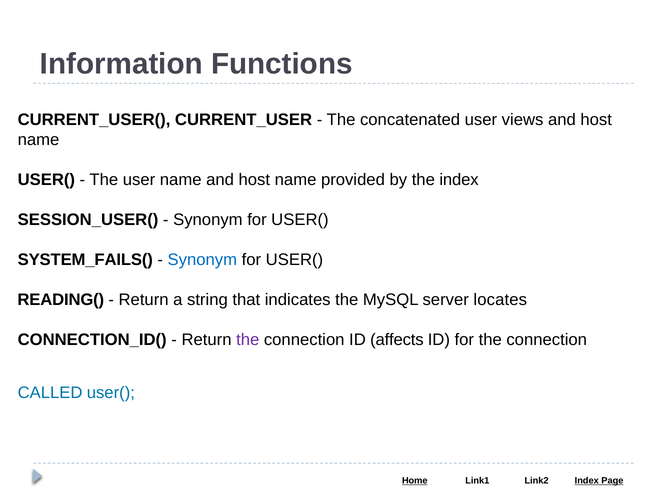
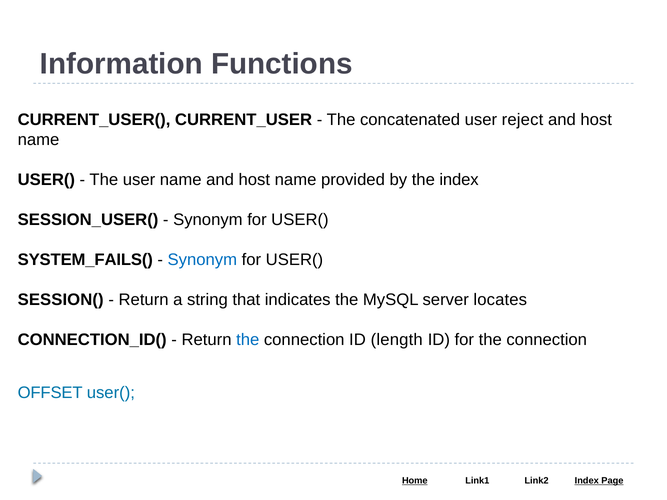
views: views -> reject (522, 120)
READING(: READING( -> SESSION( (61, 300)
the colour: purple -> blue (248, 340)
affects: affects -> length (397, 340)
CALLED: CALLED -> OFFSET (50, 393)
